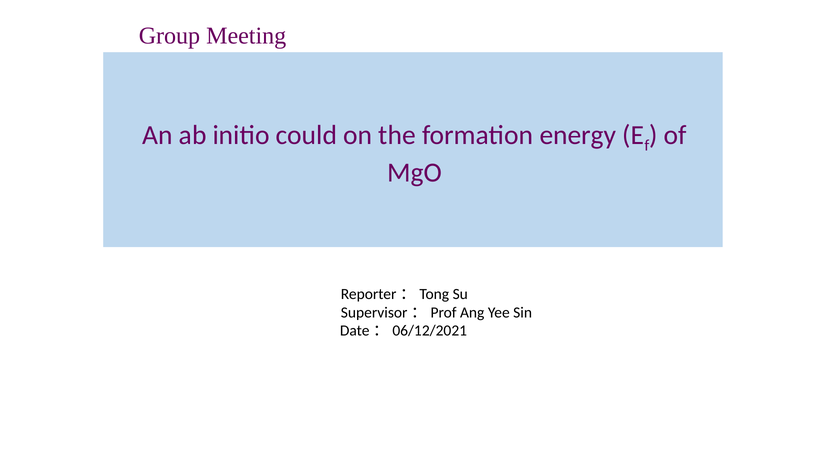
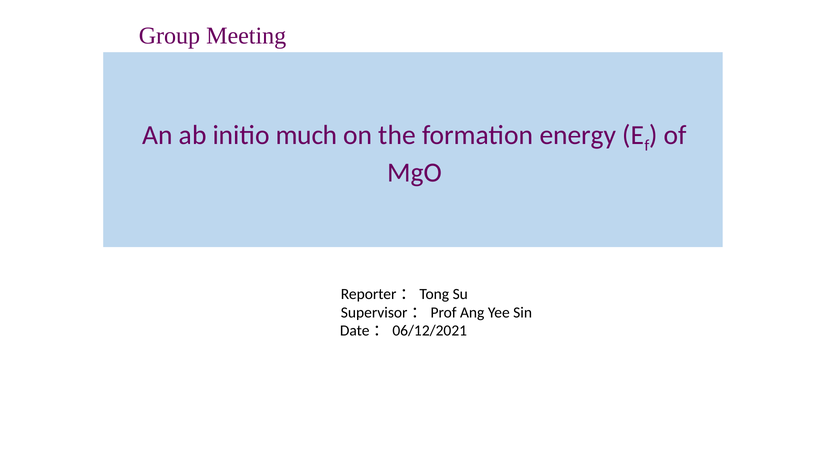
could: could -> much (307, 135)
